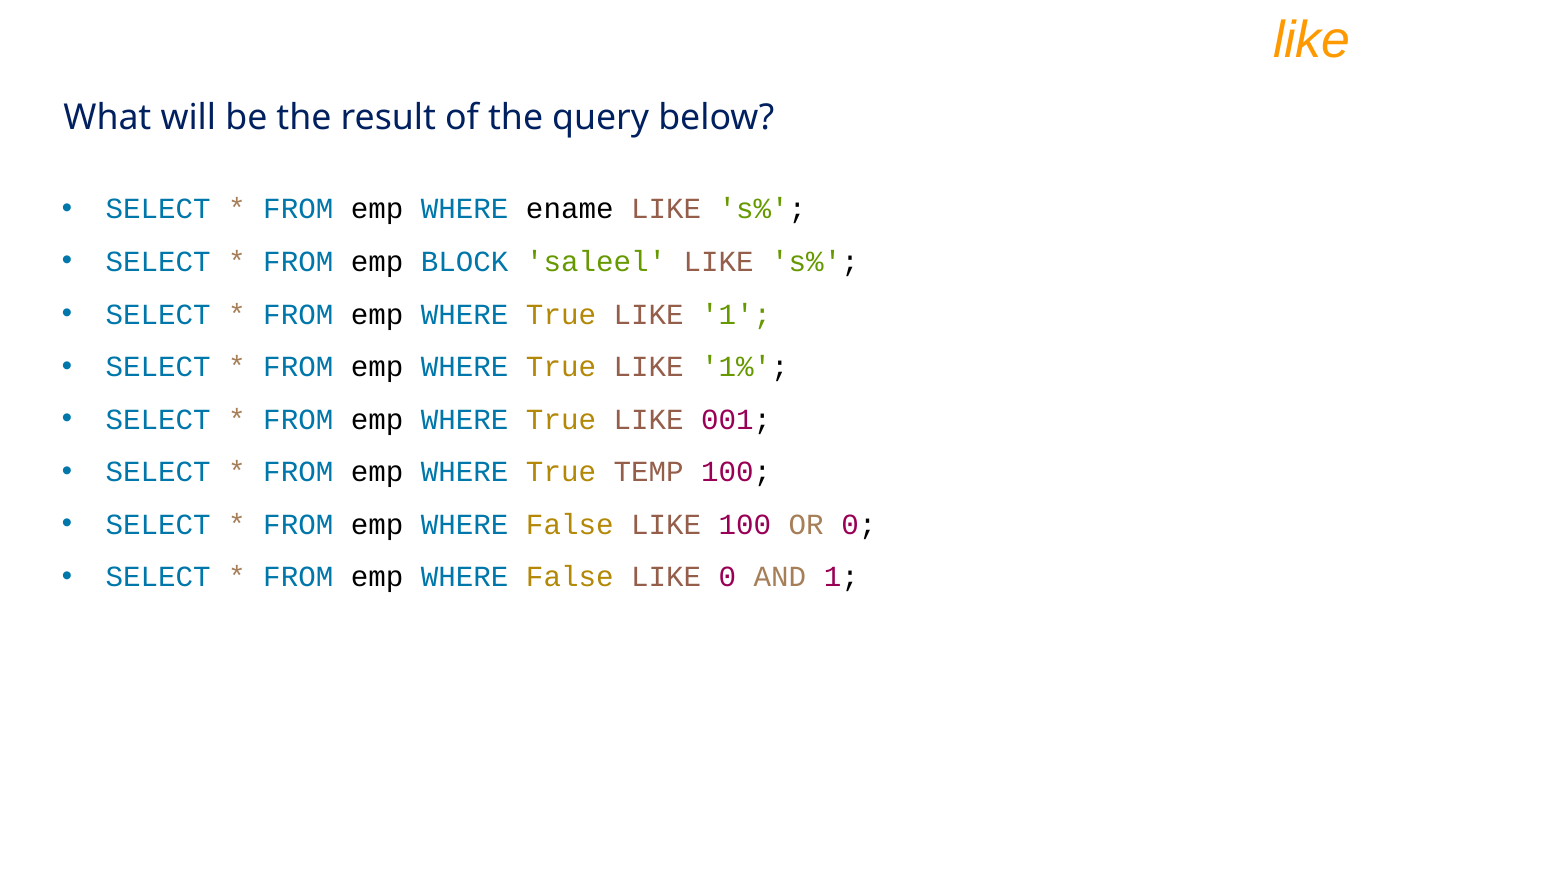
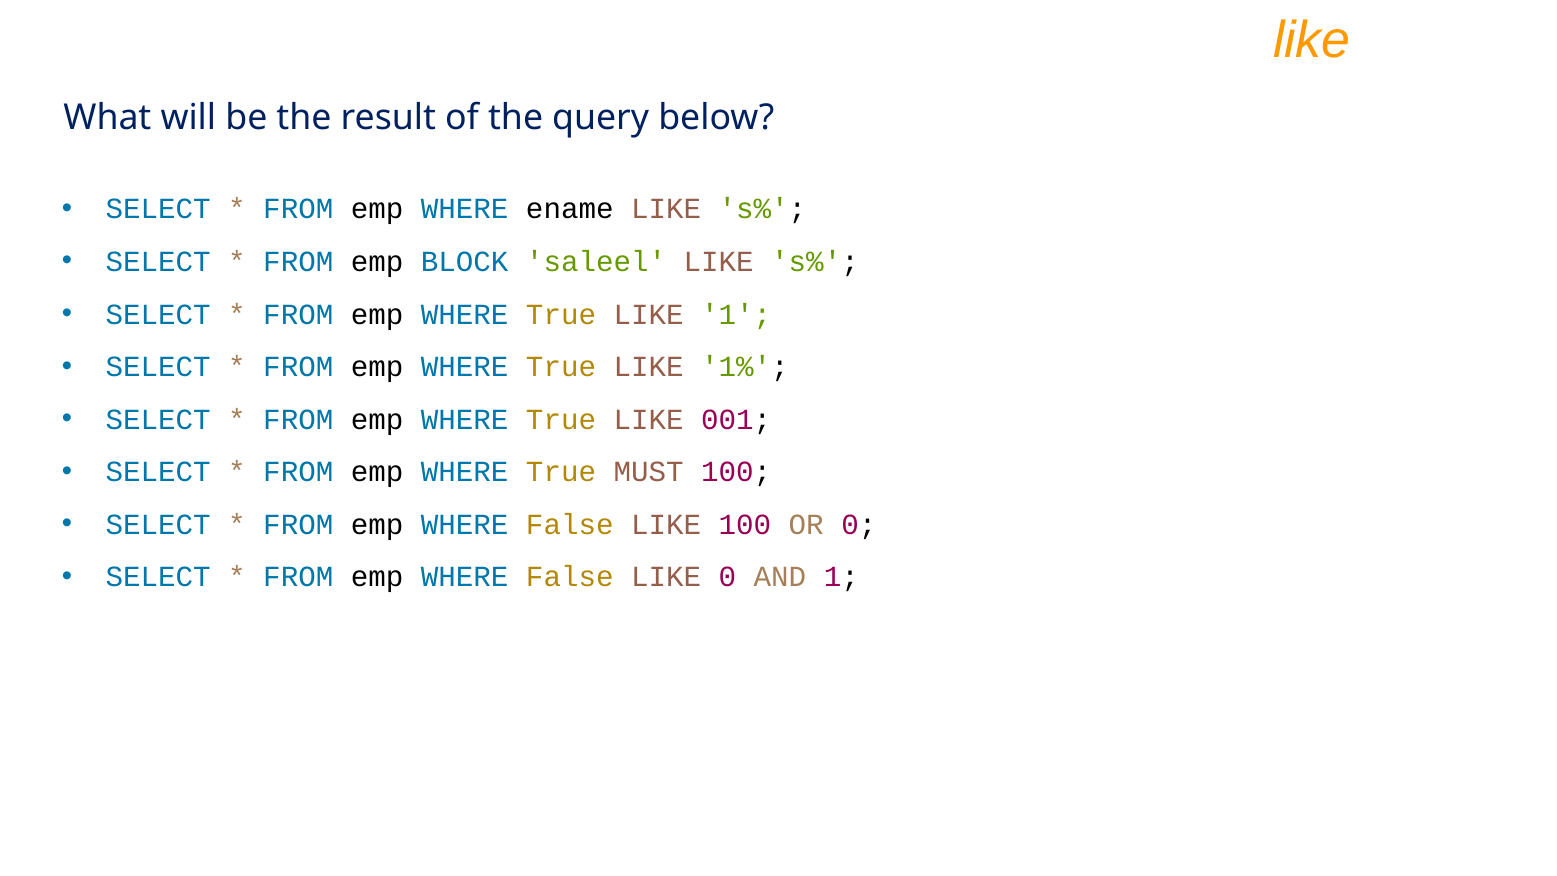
TEMP: TEMP -> MUST (649, 472)
